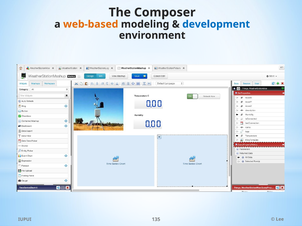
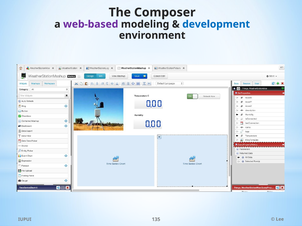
web-based colour: orange -> purple (91, 24)
